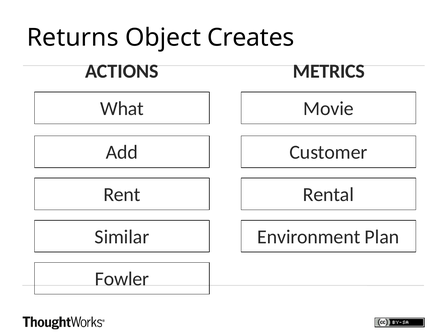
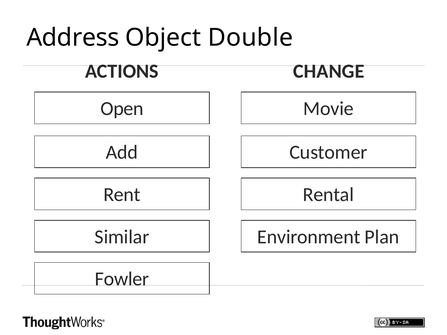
Returns: Returns -> Address (73, 38)
Creates: Creates -> Double (250, 38)
METRICS: METRICS -> CHANGE (329, 71)
What: What -> Open (122, 109)
